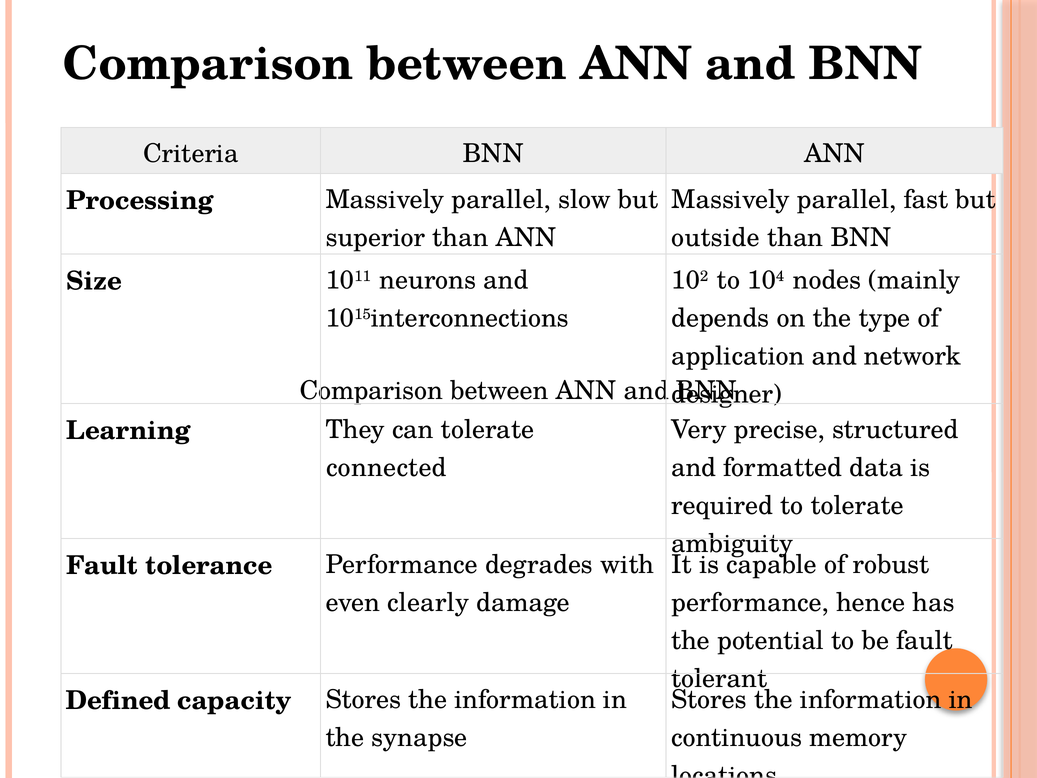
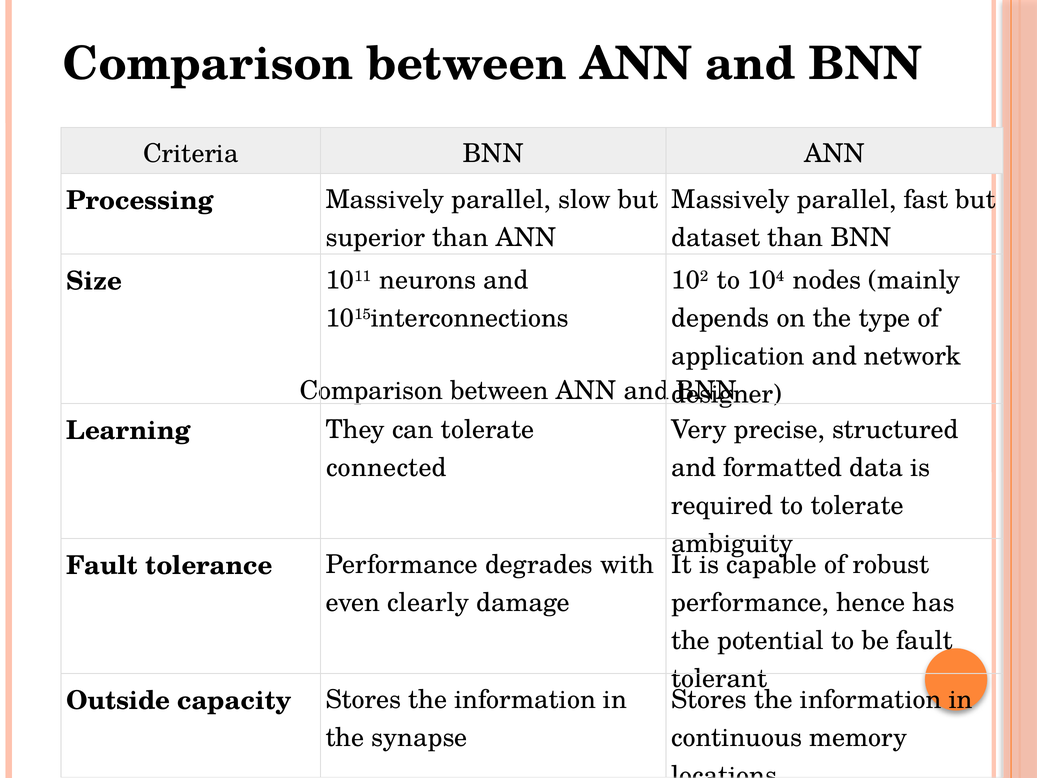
outside: outside -> dataset (716, 238)
Defined: Defined -> Outside (118, 700)
